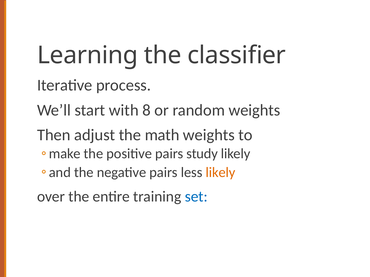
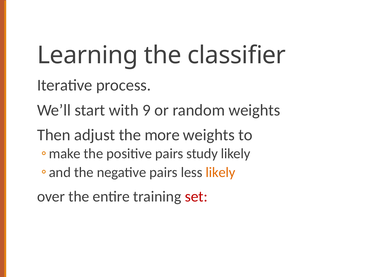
8: 8 -> 9 (147, 110)
math: math -> more (162, 135)
set colour: blue -> red (196, 197)
